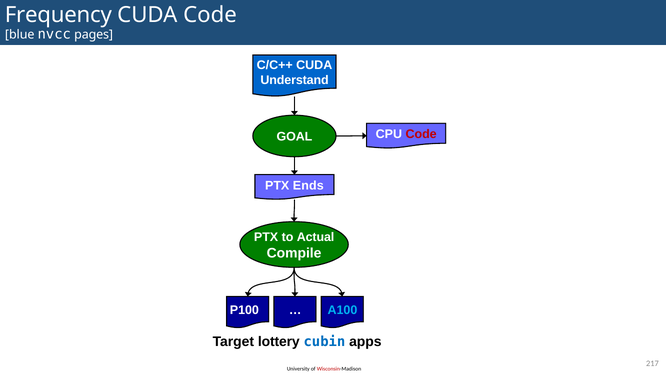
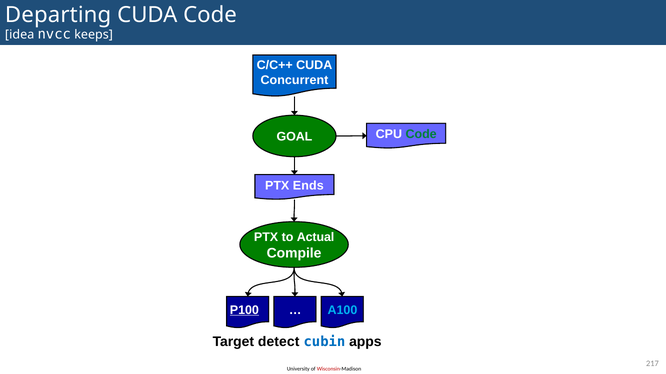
Frequency: Frequency -> Departing (58, 15)
blue: blue -> idea (20, 35)
pages: pages -> keeps (94, 35)
Understand: Understand -> Concurrent (294, 80)
Code colour: red -> green (421, 134)
P100 underline: none -> present (244, 310)
lottery: lottery -> detect (279, 342)
